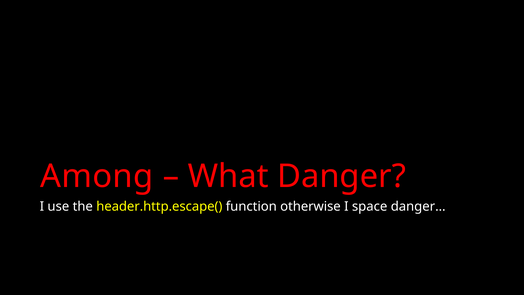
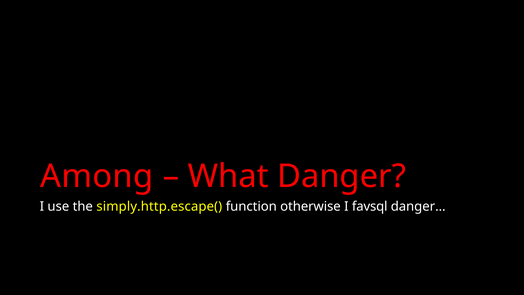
header.http.escape(: header.http.escape( -> simply.http.escape( (159, 206)
space: space -> favsql (370, 206)
